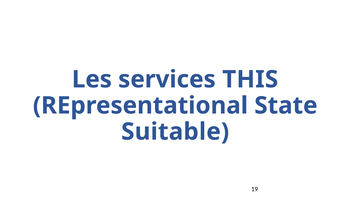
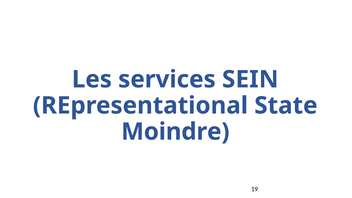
THIS: THIS -> SEIN (250, 79)
Suitable: Suitable -> Moindre (175, 132)
